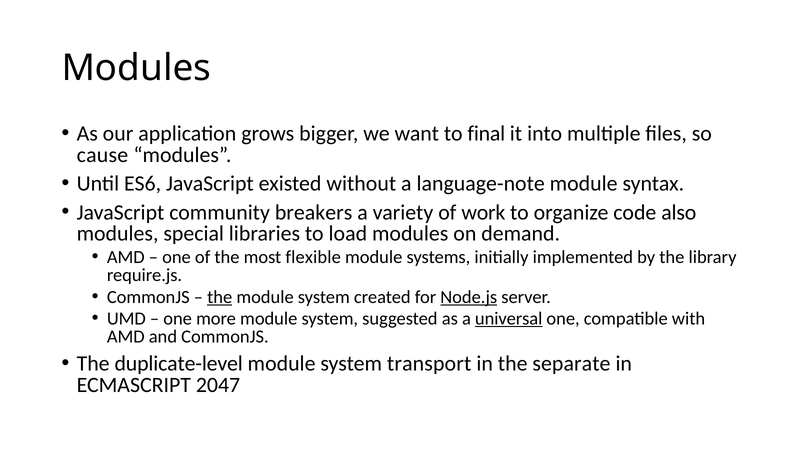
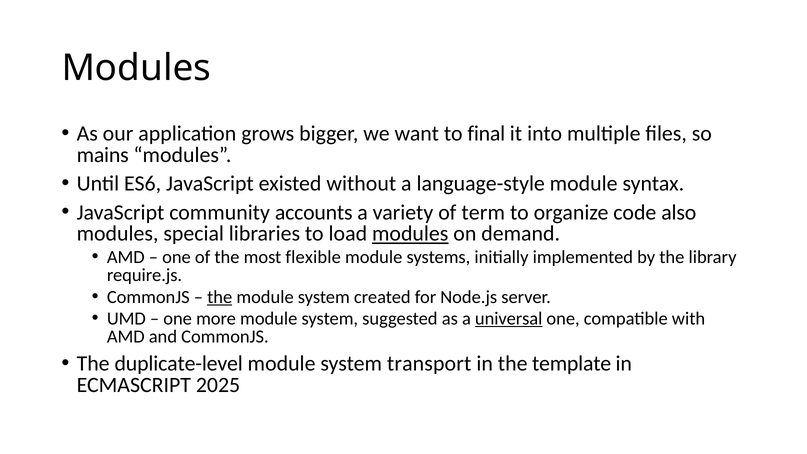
cause: cause -> mains (103, 155)
language-note: language-note -> language-style (481, 184)
breakers: breakers -> accounts (314, 212)
work: work -> term (483, 212)
modules underline: none -> present (410, 234)
Node.js underline: present -> none (469, 297)
separate: separate -> template (572, 364)
2047: 2047 -> 2025 (218, 385)
